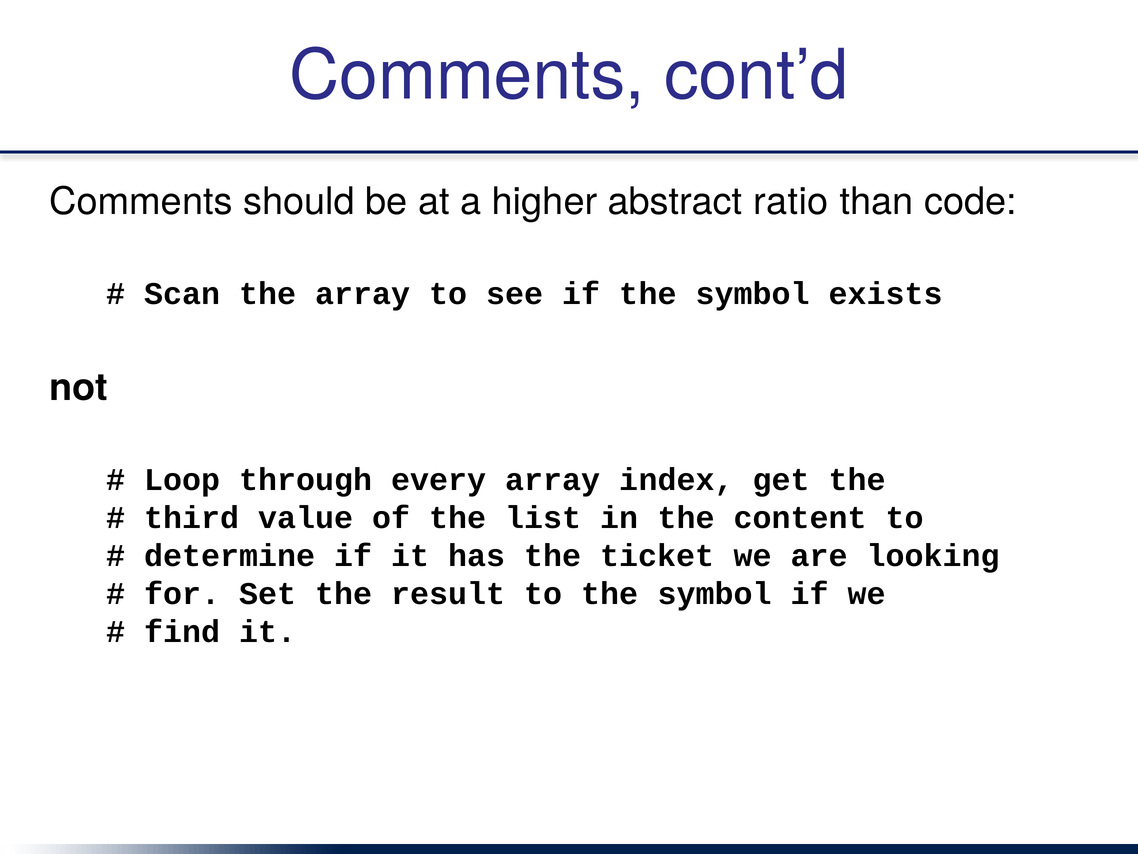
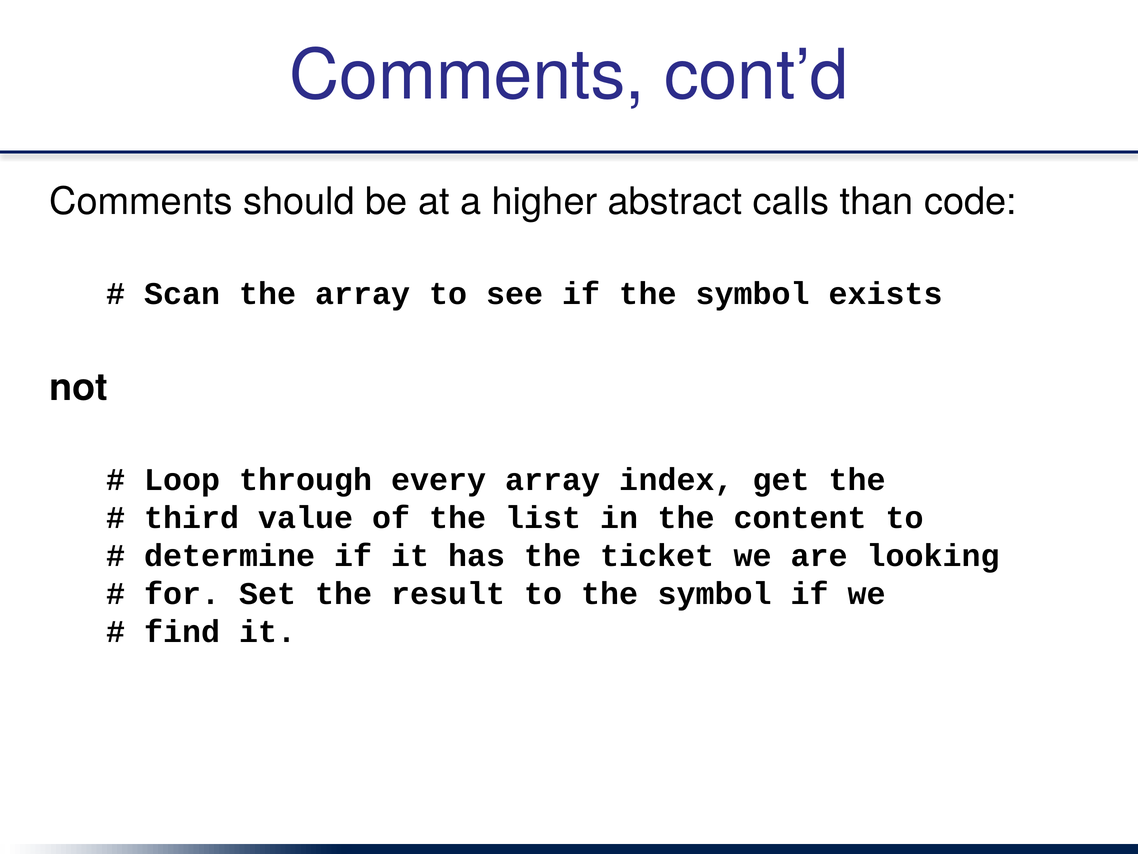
ratio: ratio -> calls (791, 202)
